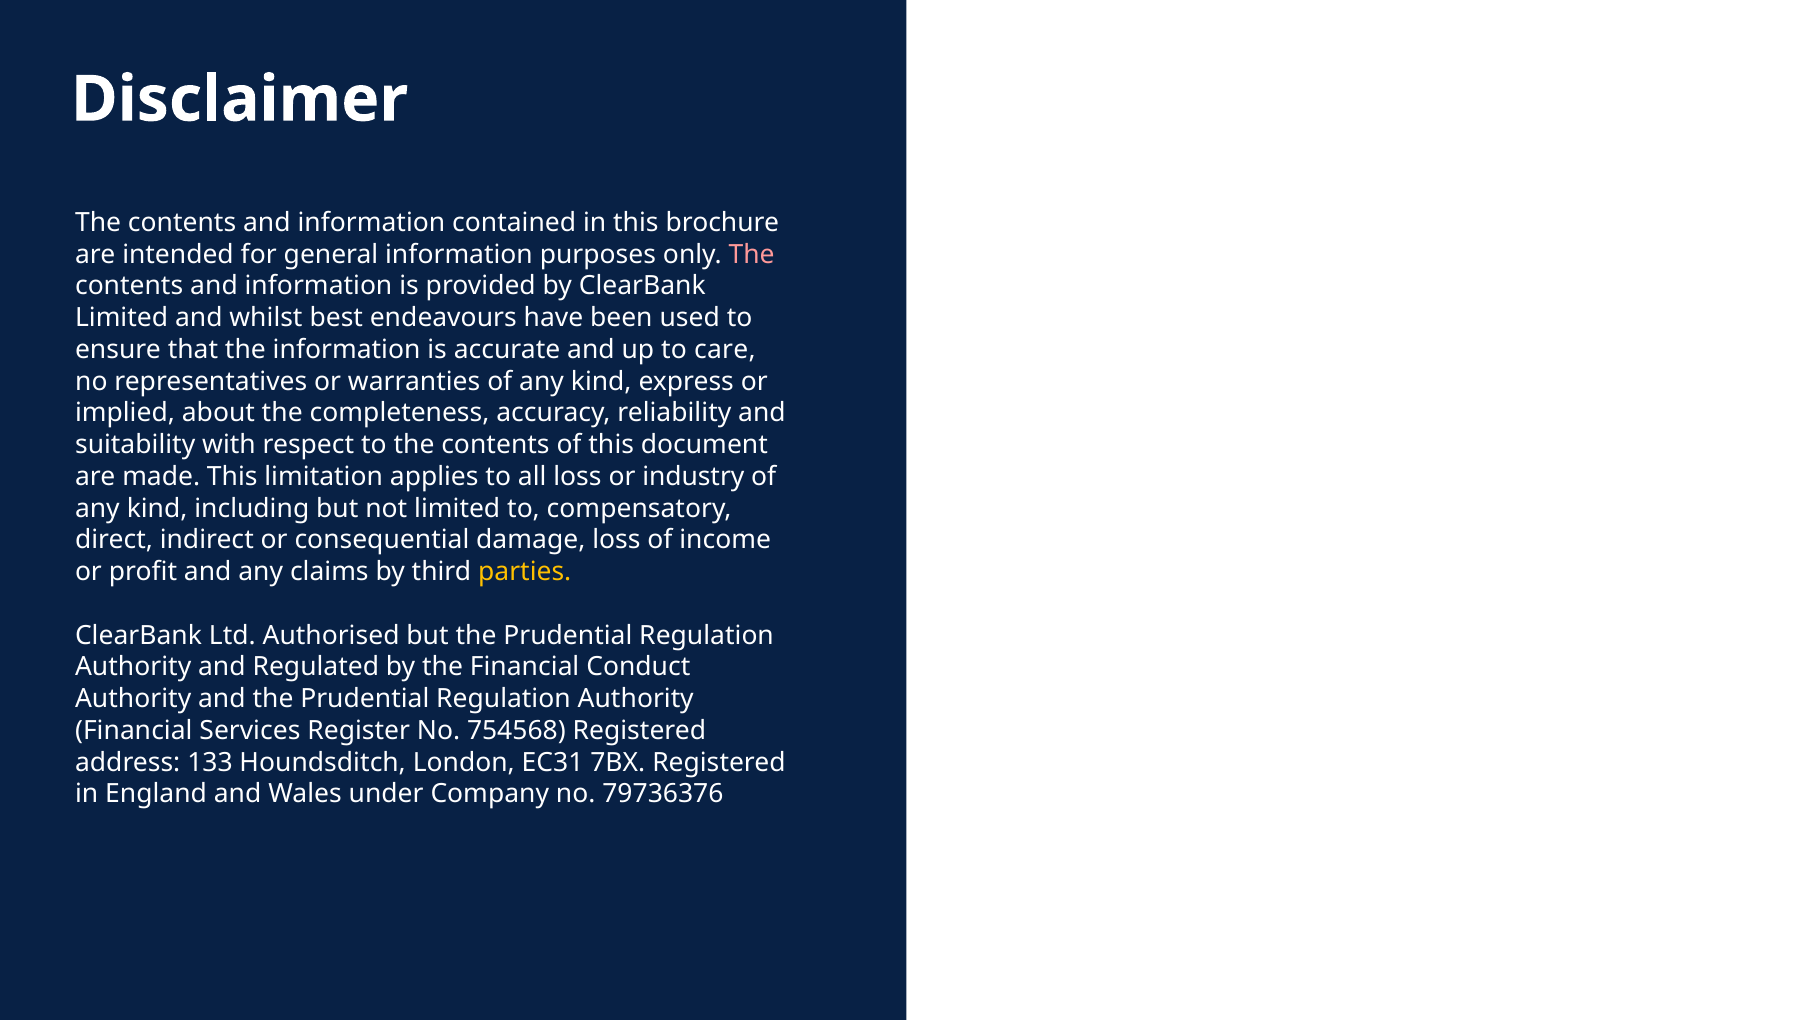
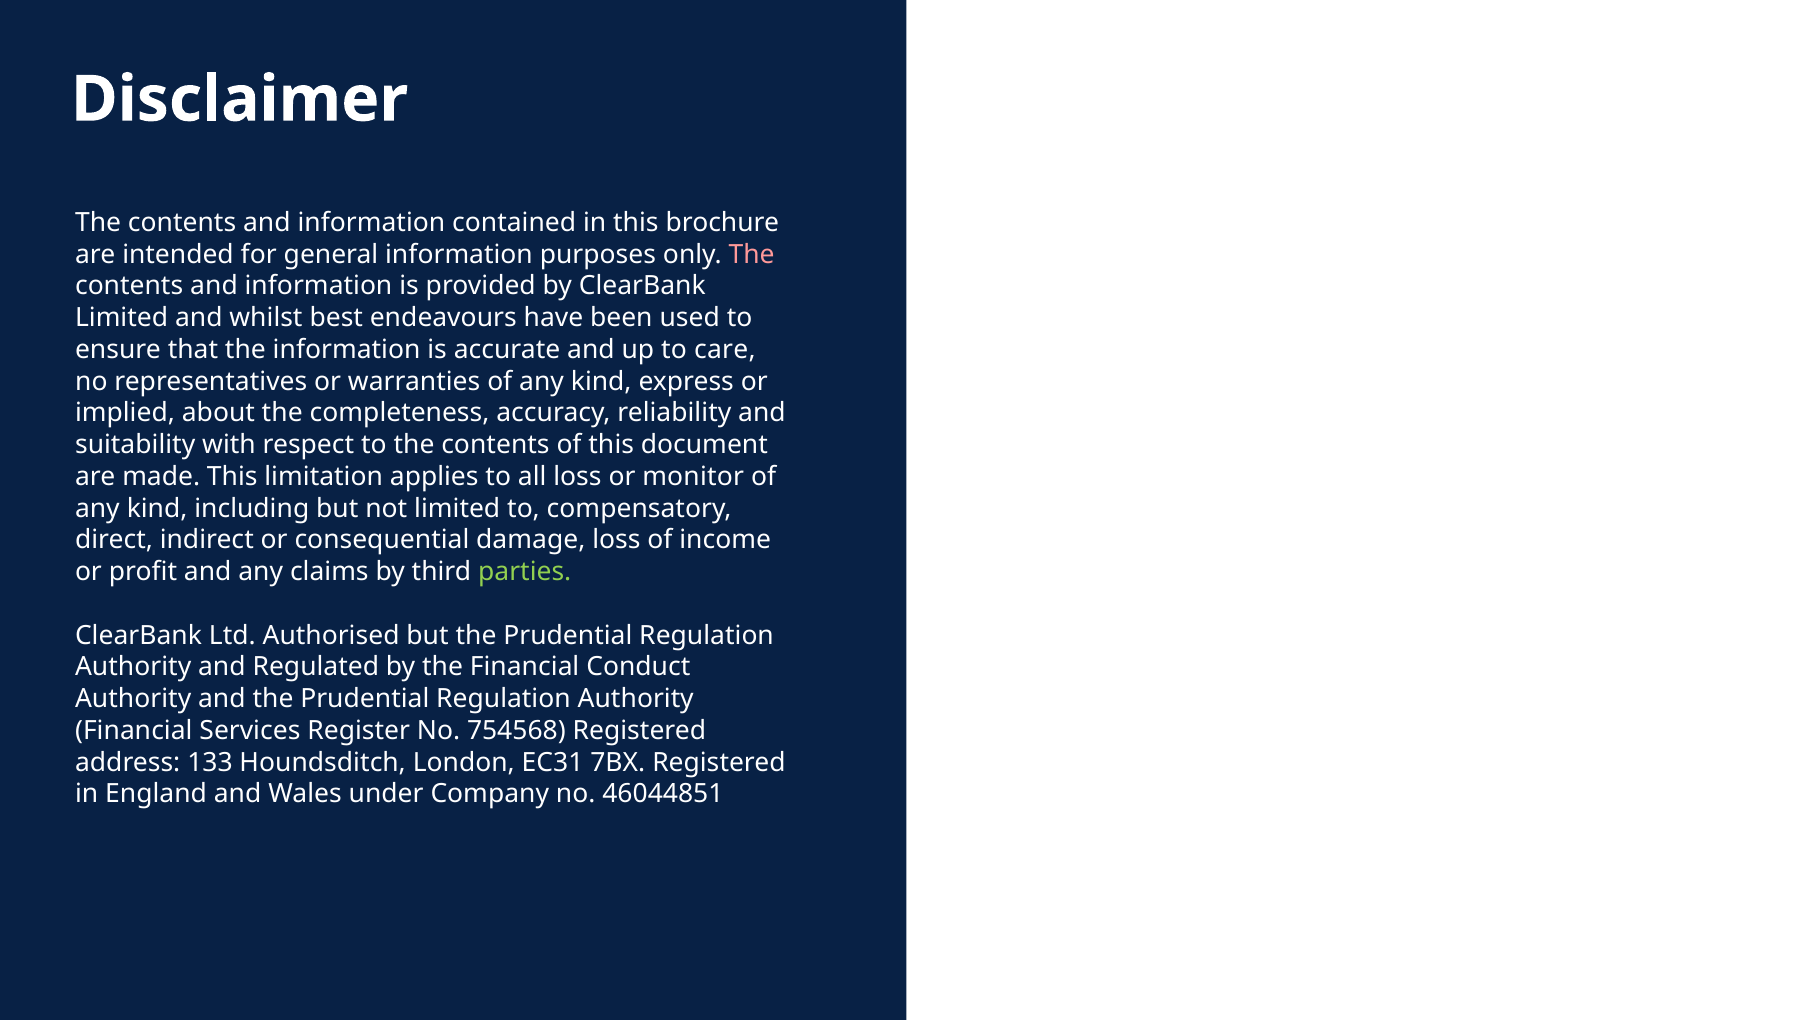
industry: industry -> monitor (693, 477)
parties colour: yellow -> light green (525, 572)
79736376: 79736376 -> 46044851 (663, 794)
